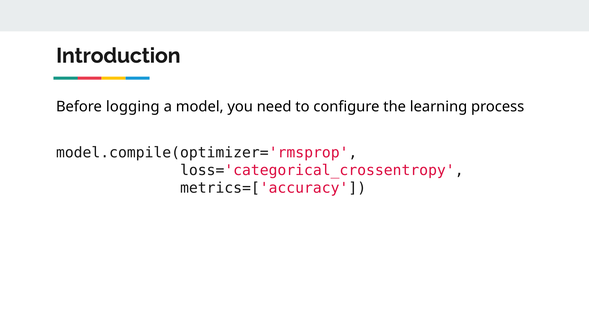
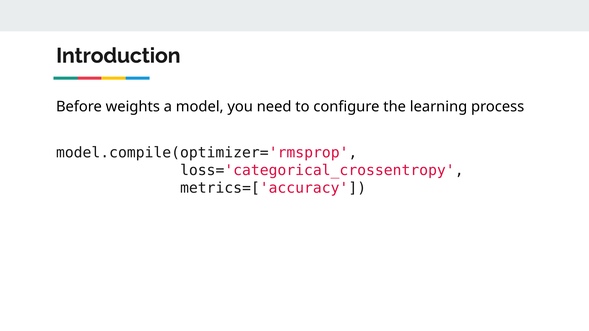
logging: logging -> weights (133, 107)
